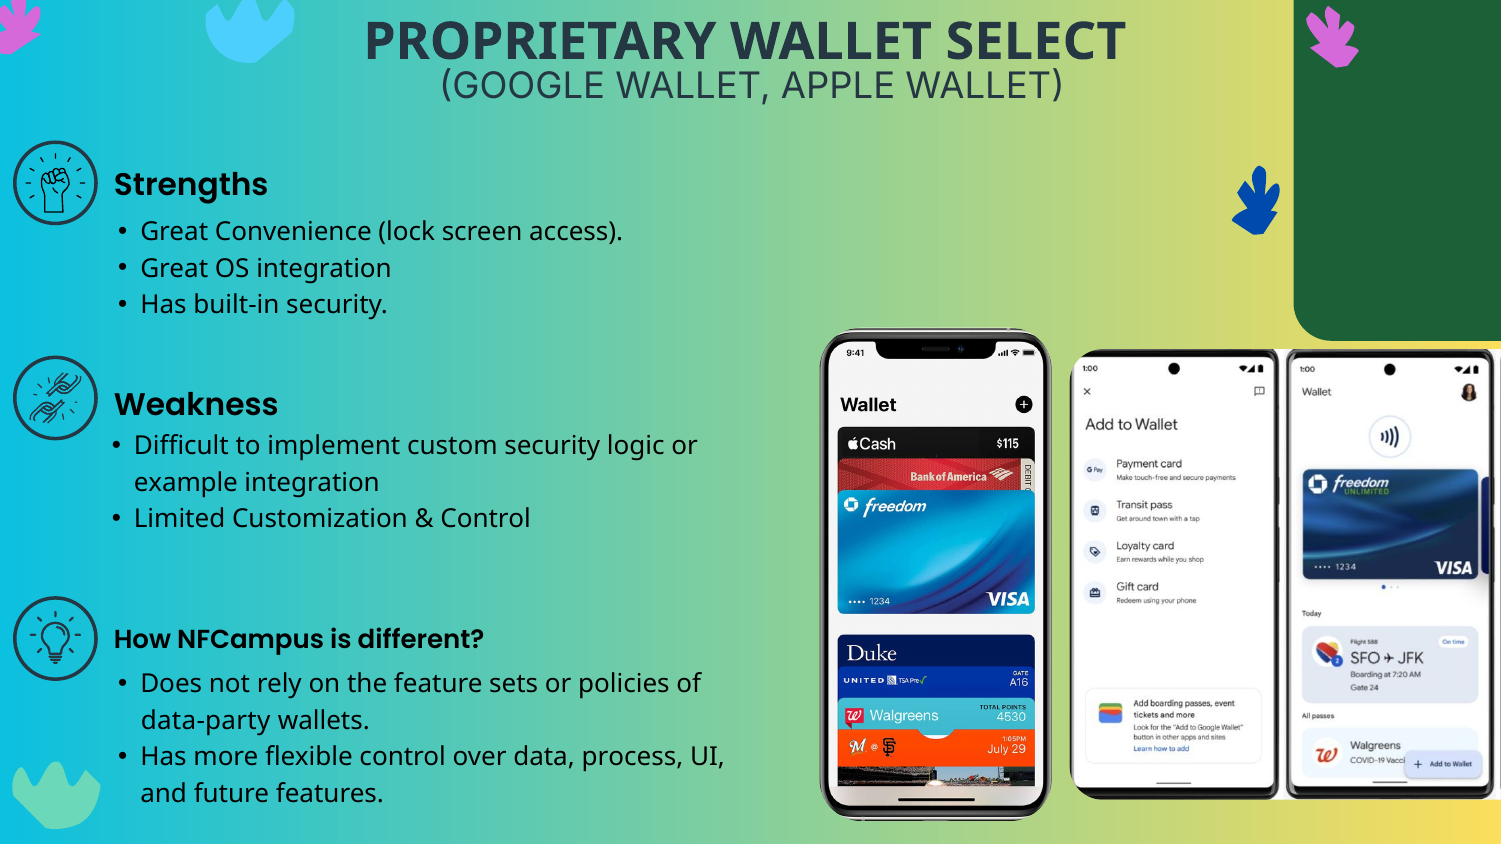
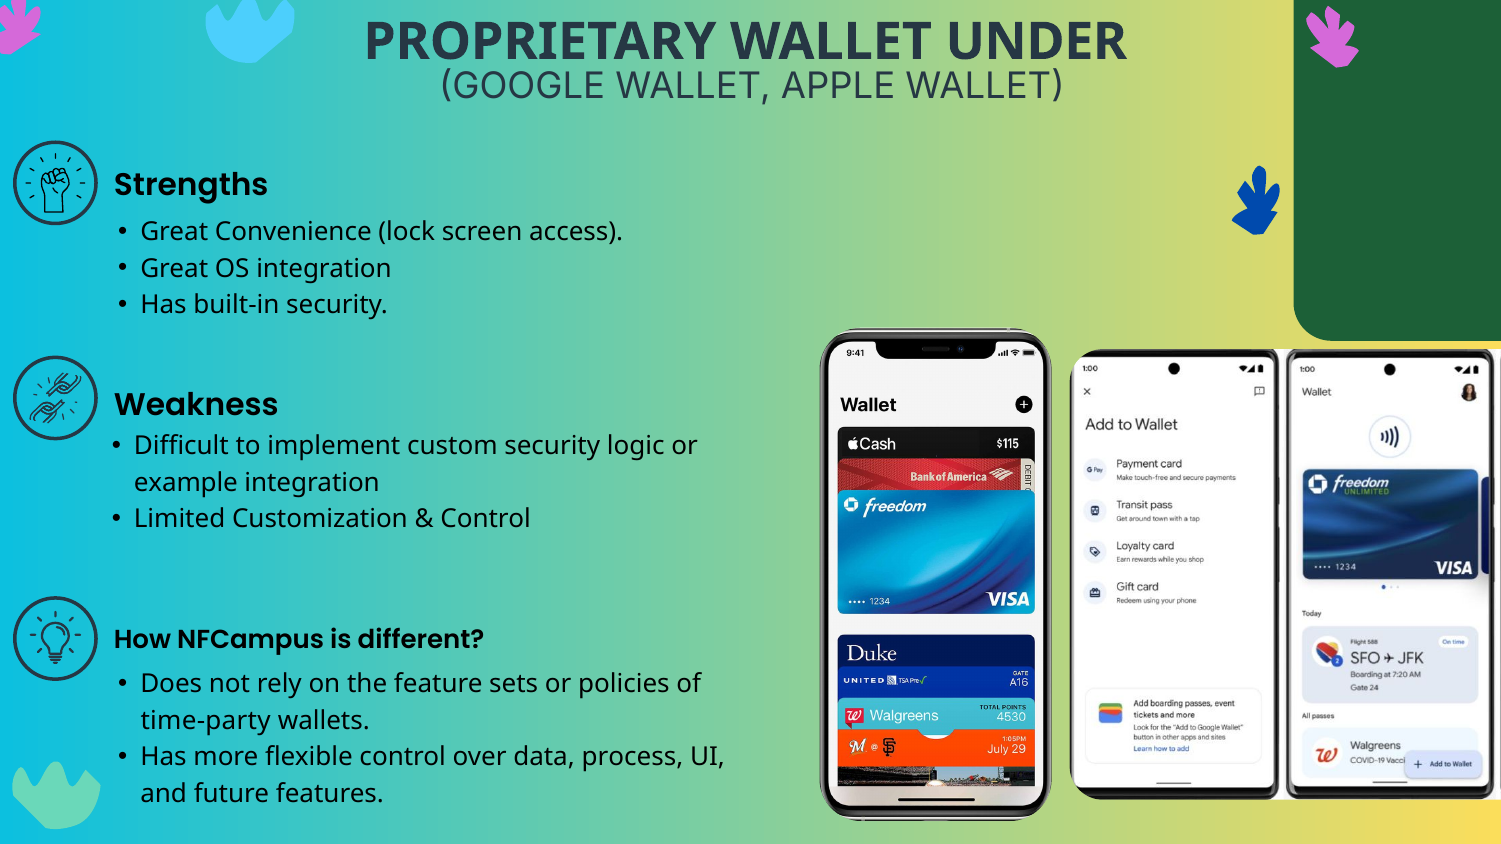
SELECT: SELECT -> UNDER (1036, 42)
data-party: data-party -> time-party (206, 721)
